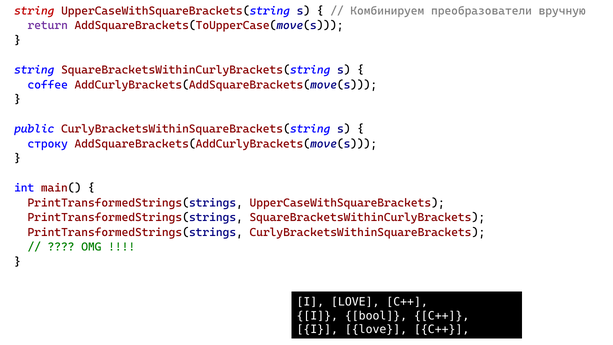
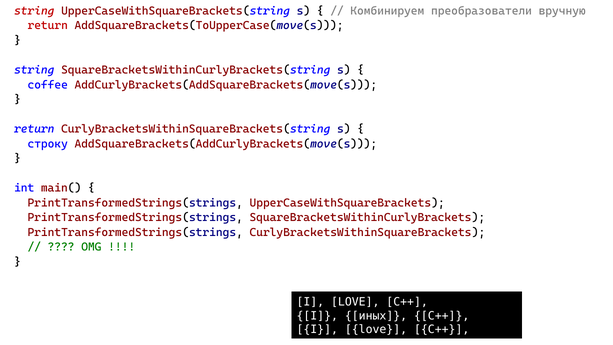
return colour: purple -> red (48, 26)
public: public -> return (34, 129)
bool: bool -> иных (376, 316)
